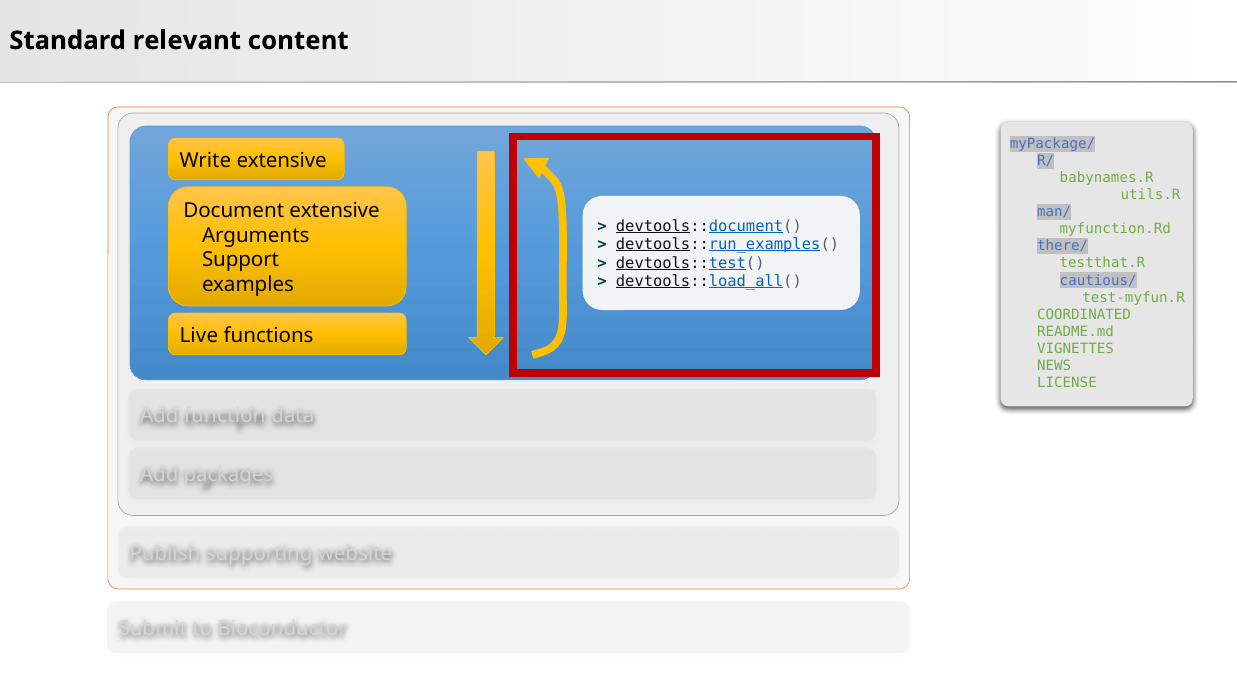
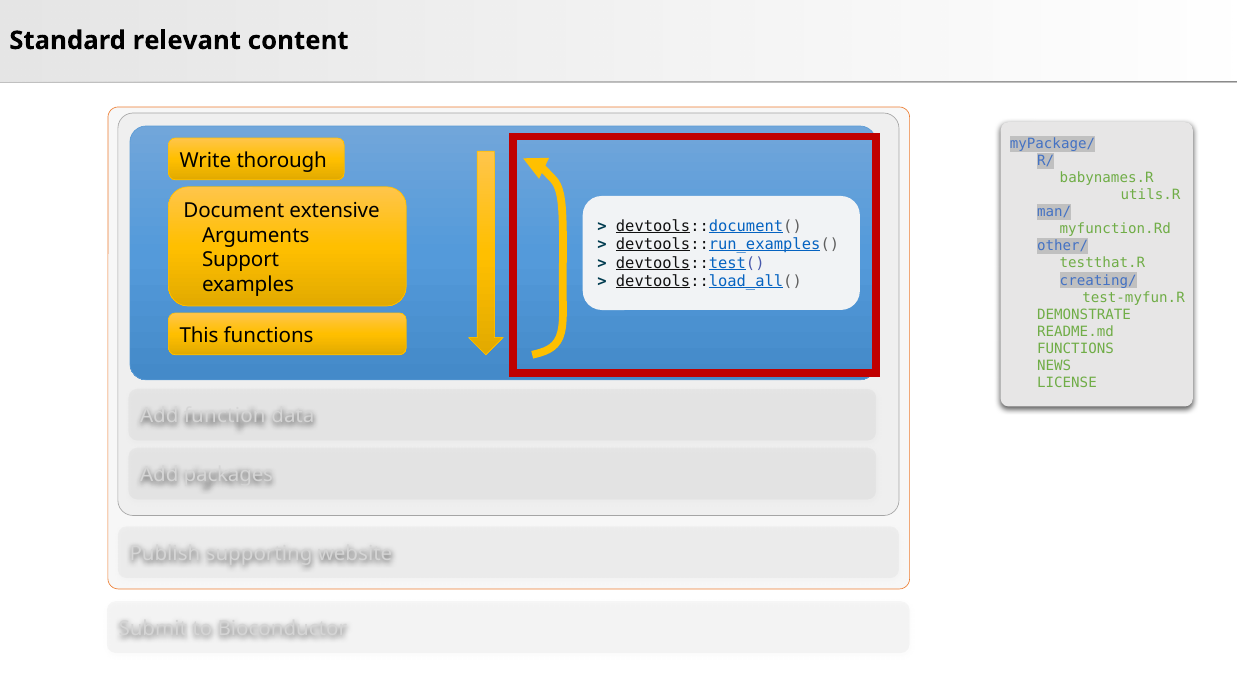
Write extensive: extensive -> thorough (282, 160)
there/: there/ -> other/ (1063, 246)
cautious/: cautious/ -> creating/ (1098, 280)
COORDINATED: COORDINATED -> DEMONSTRATE (1084, 314)
Live: Live -> This (199, 335)
VIGNETTES: VIGNETTES -> FUNCTIONS (1075, 348)
